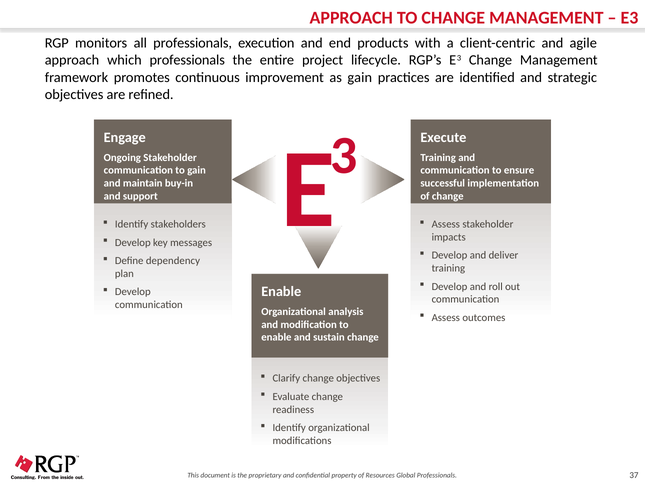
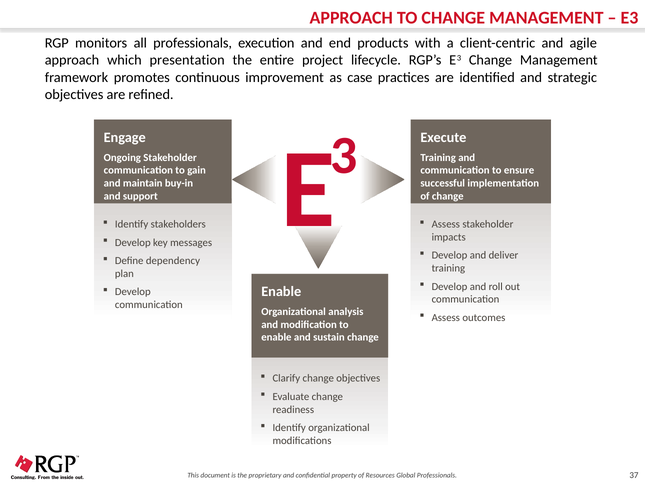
which professionals: professionals -> presentation (187, 60)
as gain: gain -> case (360, 77)
